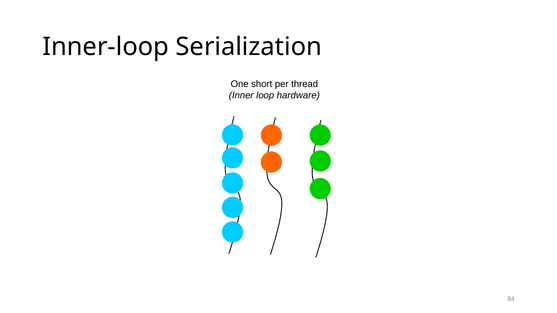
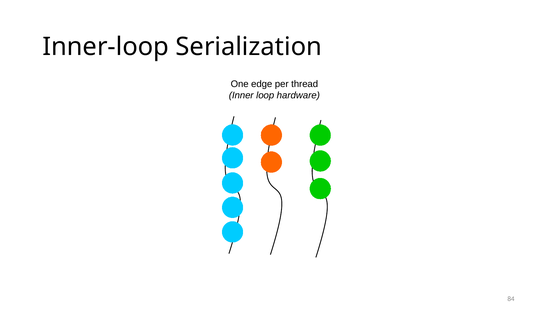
short: short -> edge (262, 84)
